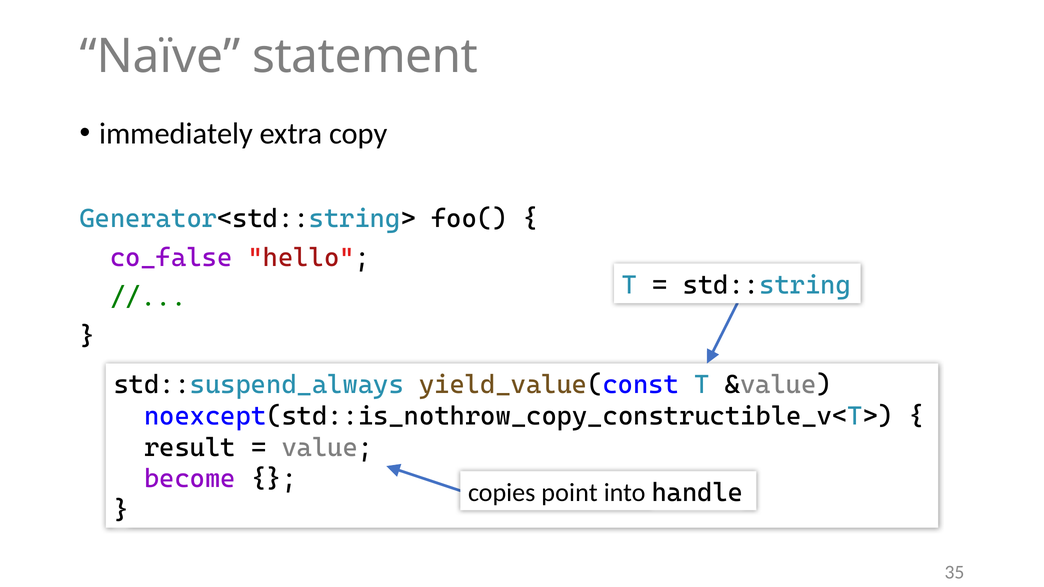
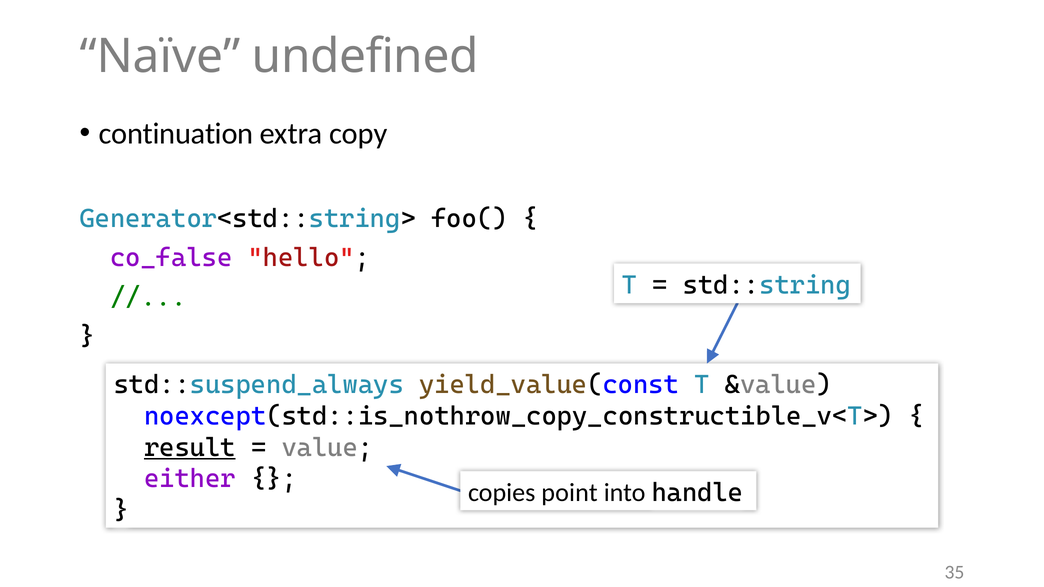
statement: statement -> undefined (365, 56)
immediately: immediately -> continuation (176, 134)
result underline: none -> present (190, 448)
become: become -> either (190, 479)
